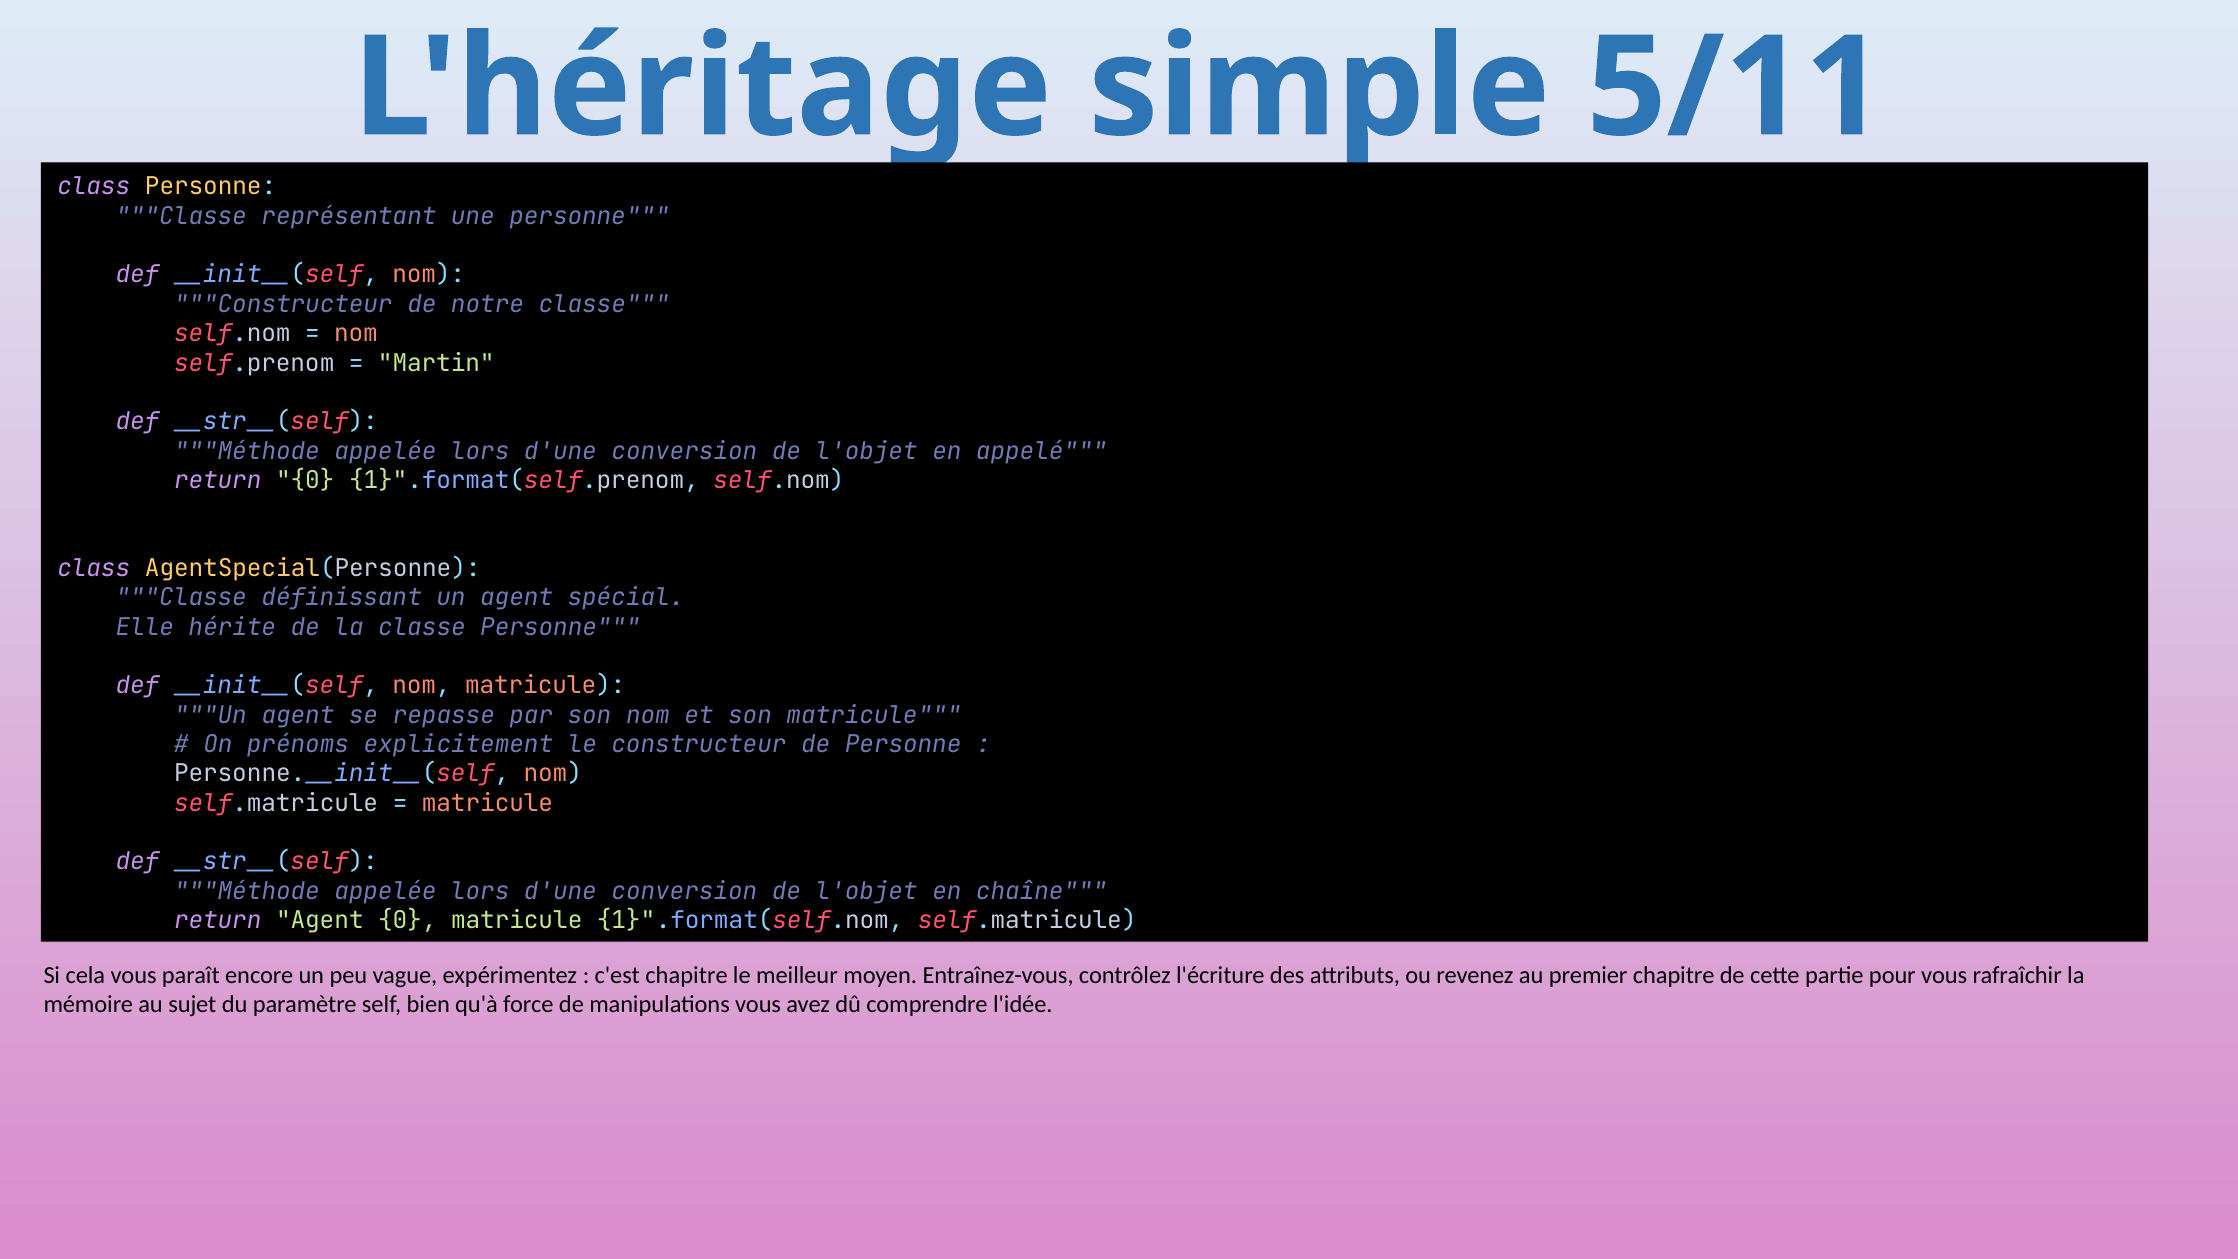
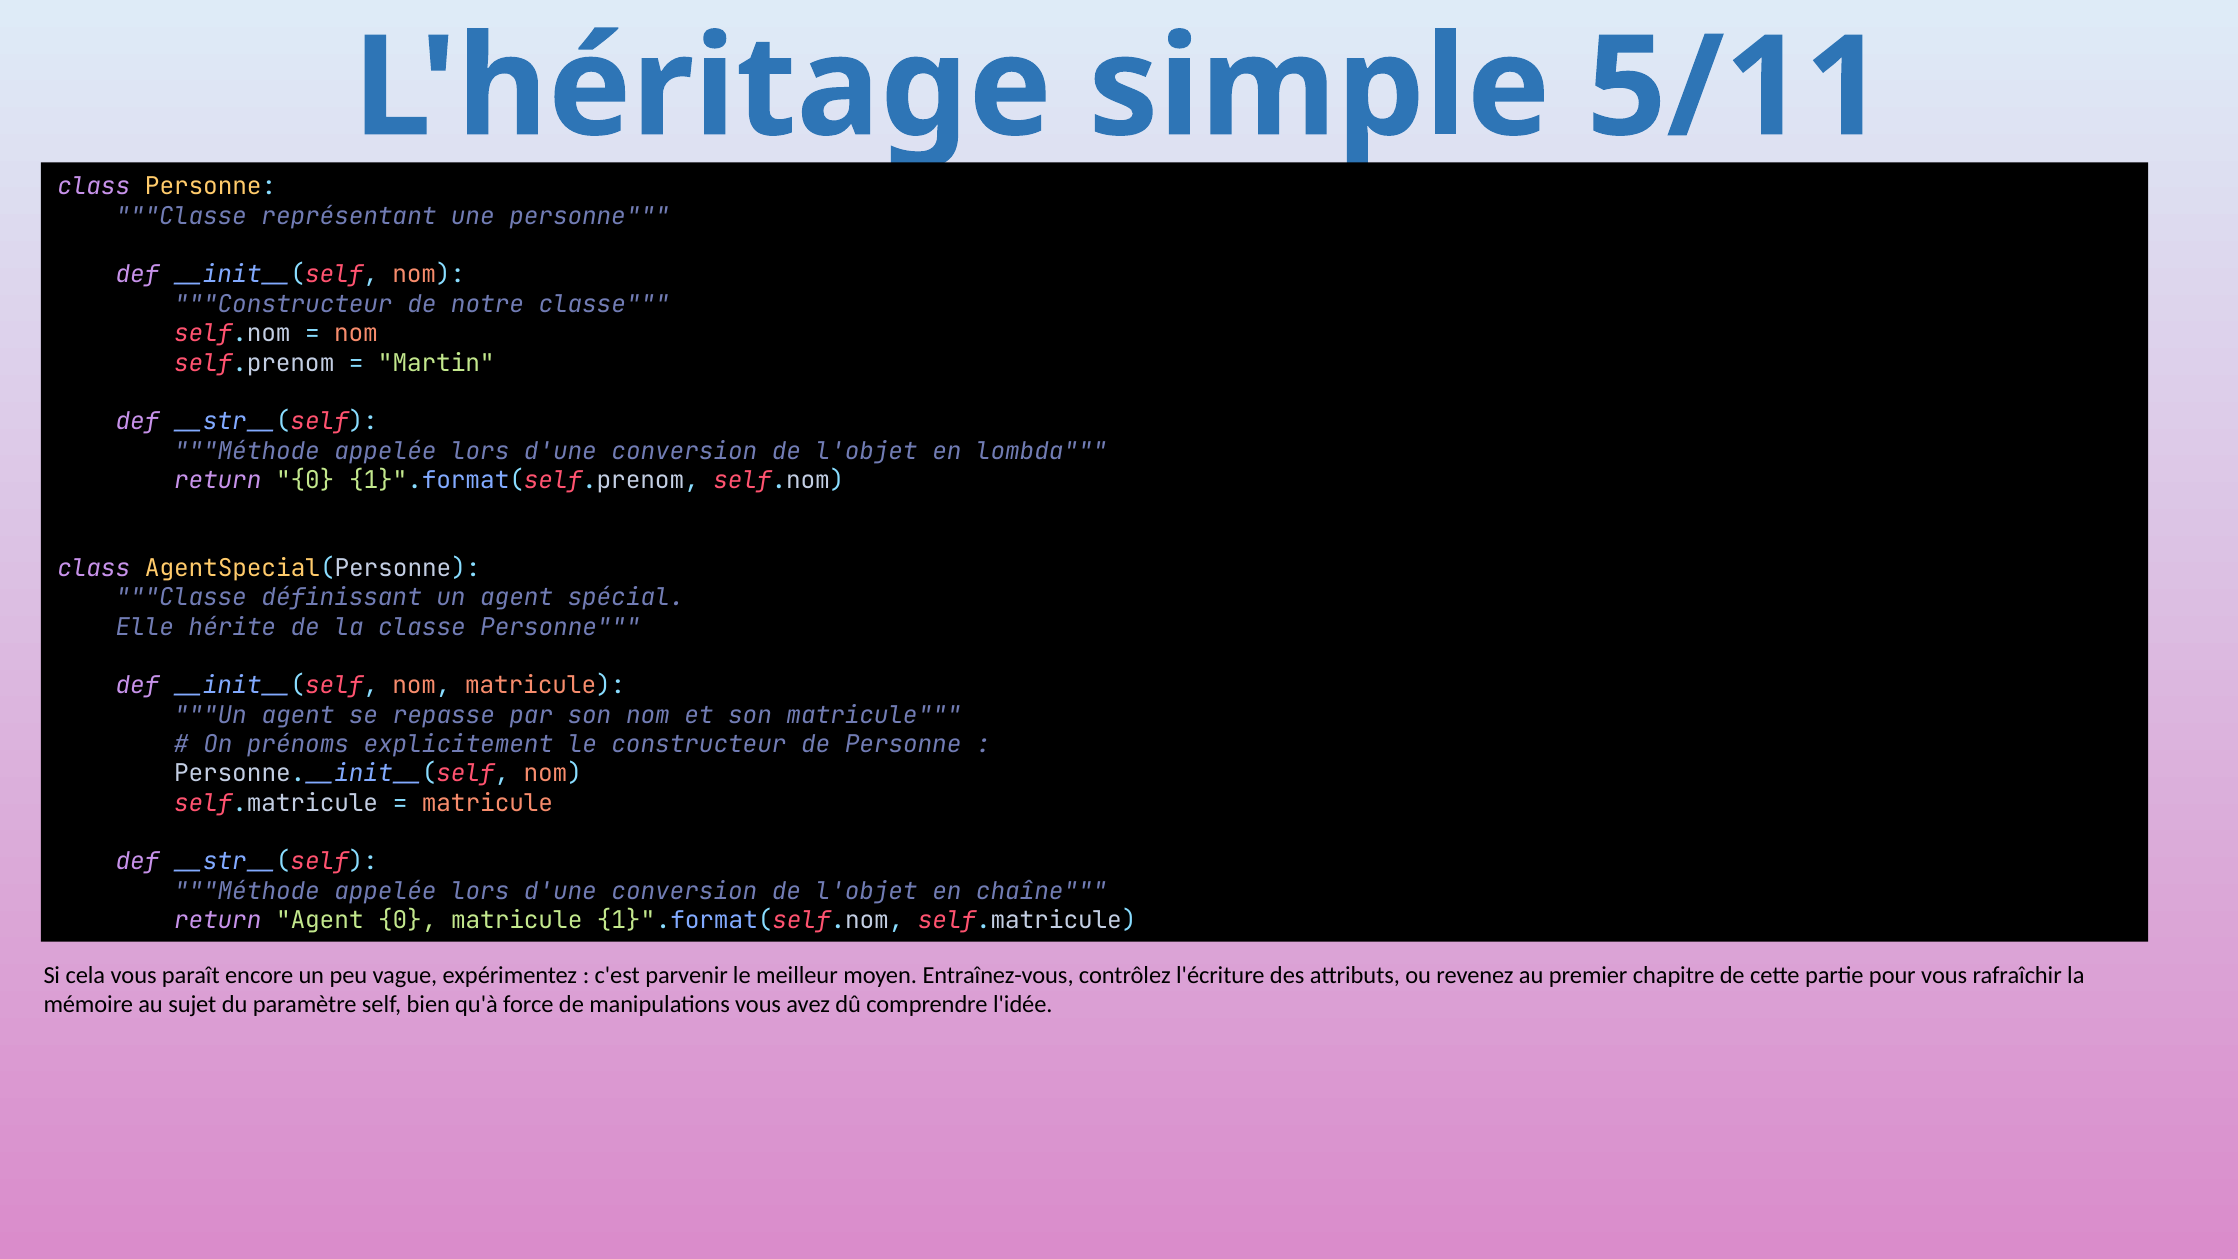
appelé: appelé -> lombda (1042, 451)
c'est chapitre: chapitre -> parvenir (687, 975)
